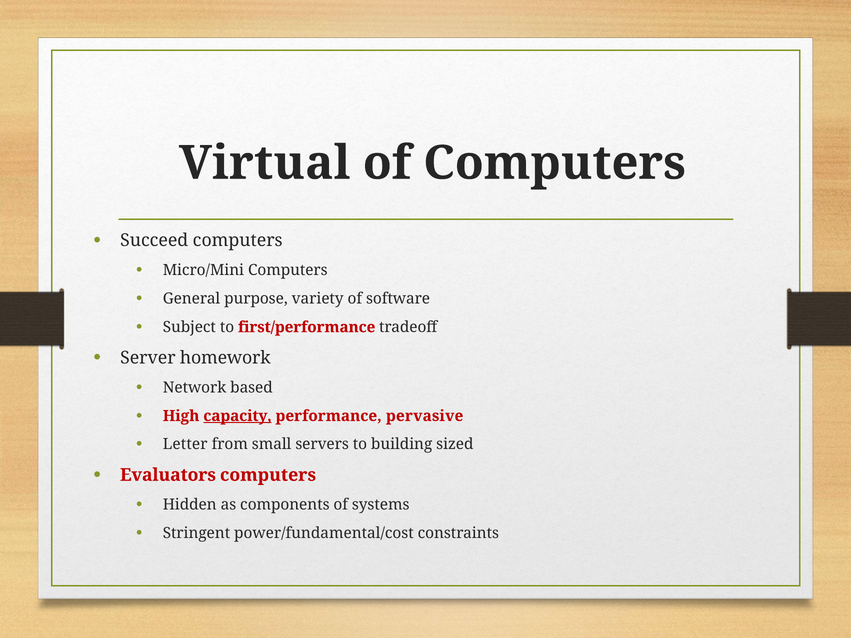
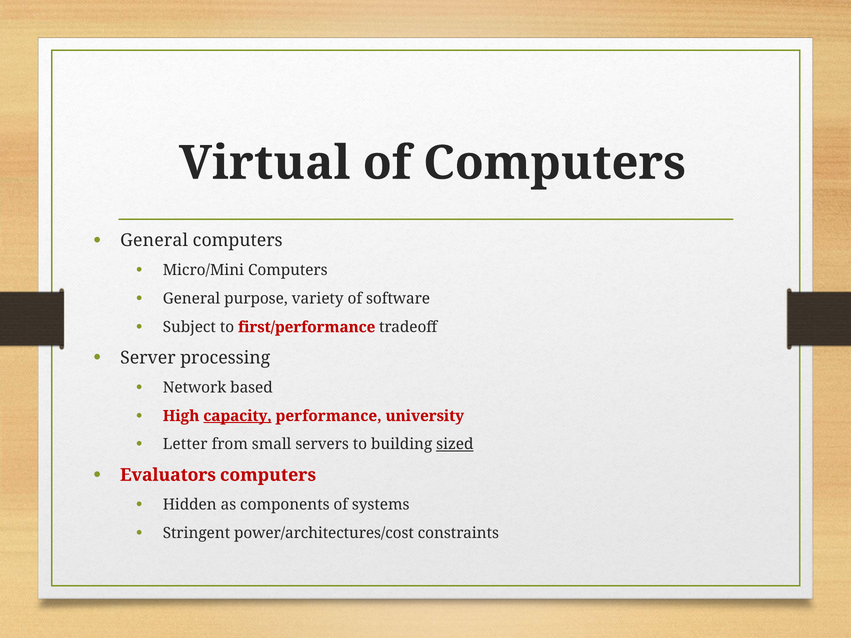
Succeed: Succeed -> General (154, 241)
homework: homework -> processing (225, 358)
pervasive: pervasive -> university (425, 416)
sized underline: none -> present (455, 445)
power/fundamental/cost: power/fundamental/cost -> power/architectures/cost (324, 533)
